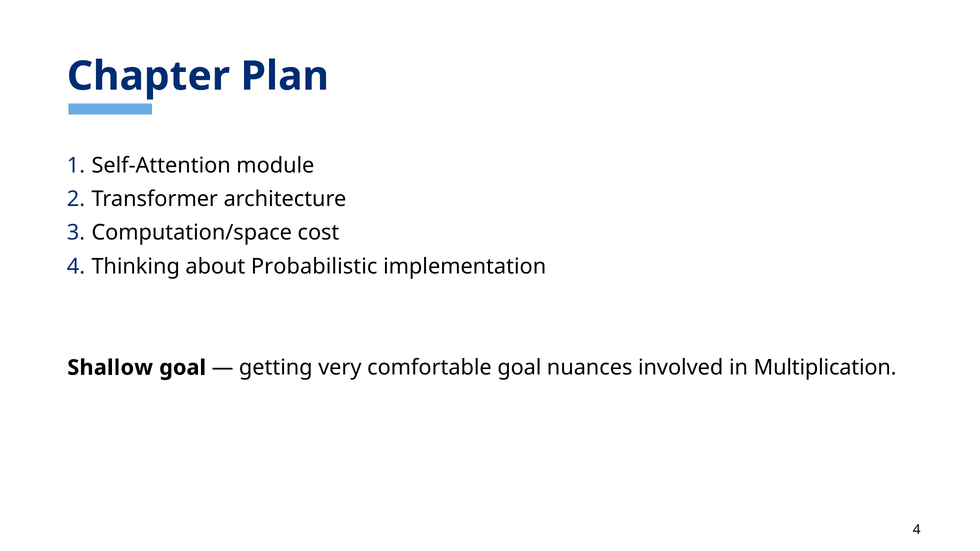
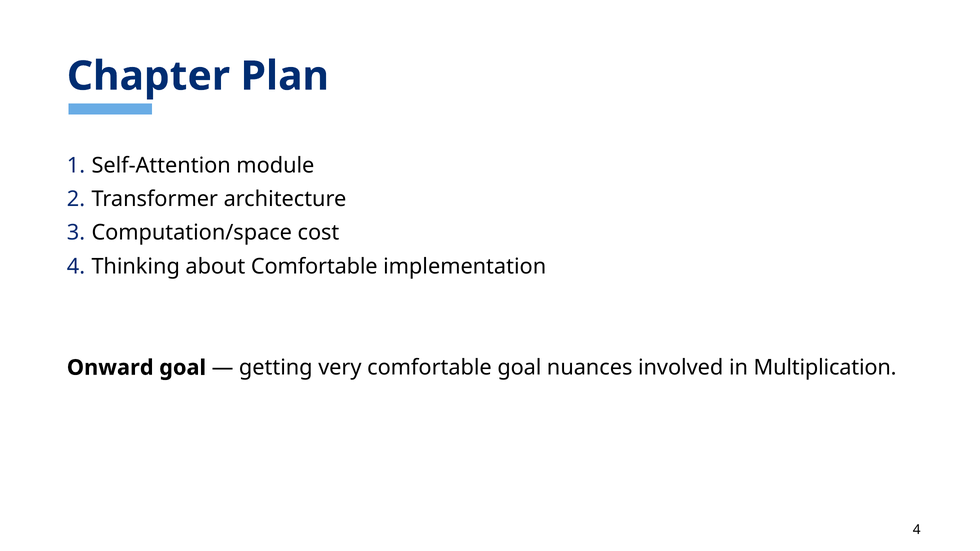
about Probabilistic: Probabilistic -> Comfortable (314, 267)
Shallow: Shallow -> Onward (110, 368)
